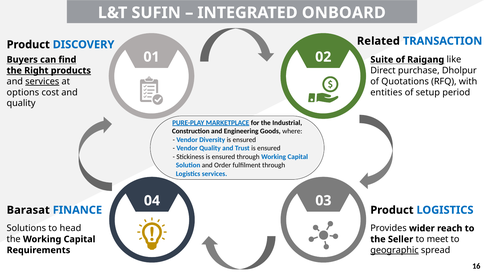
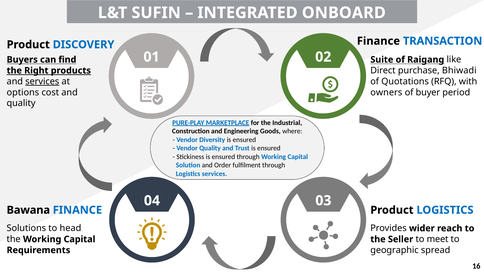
Related: Related -> Finance (378, 41)
Dholpur: Dholpur -> Bhiwadi (459, 70)
entities: entities -> owners (386, 92)
setup: setup -> buyer (428, 92)
Barasat: Barasat -> Bawana (28, 209)
geographic underline: present -> none (395, 249)
